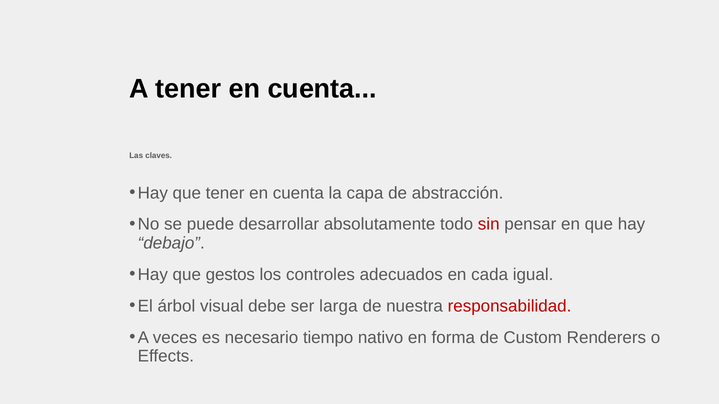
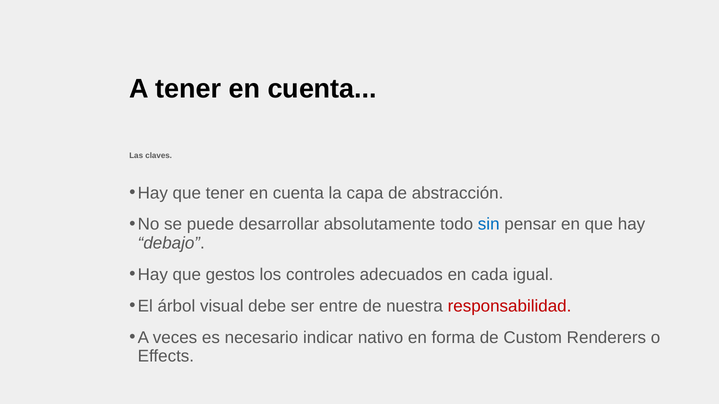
sin colour: red -> blue (489, 225)
larga: larga -> entre (338, 306)
tiempo: tiempo -> indicar (328, 338)
